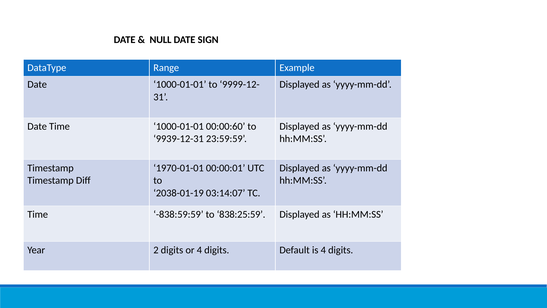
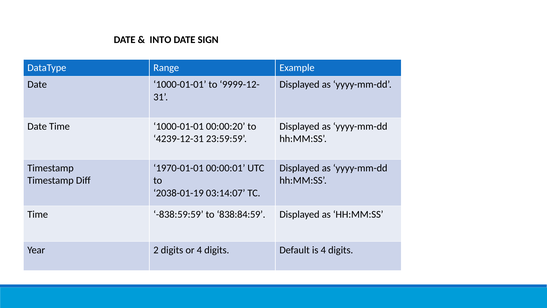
NULL: NULL -> INTO (160, 40)
00:00:60: 00:00:60 -> 00:00:20 (226, 126)
9939-12-31: 9939-12-31 -> 4239-12-31 (179, 139)
838:25:59: 838:25:59 -> 838:84:59 (241, 214)
